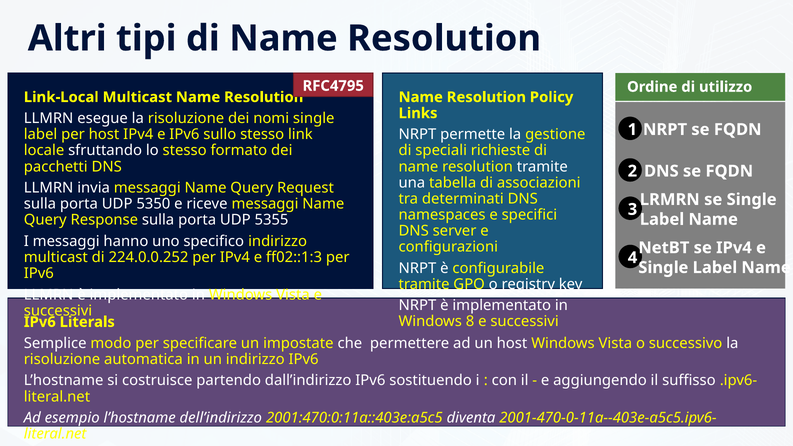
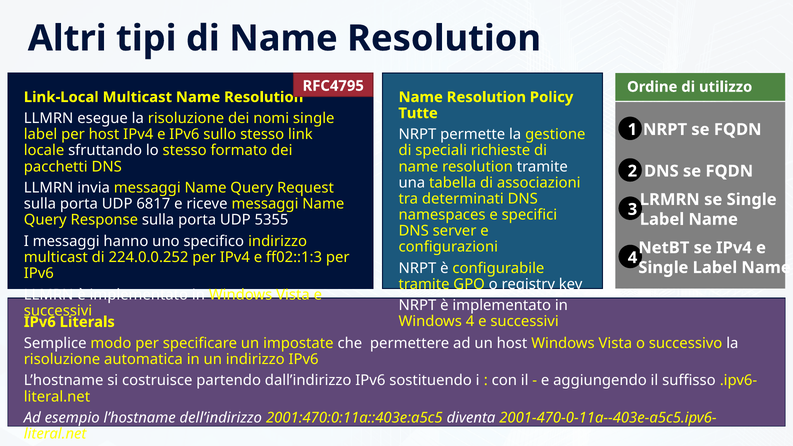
Links: Links -> Tutte (418, 113)
5350: 5350 -> 6817 (153, 204)
Windows 8: 8 -> 4 (470, 322)
